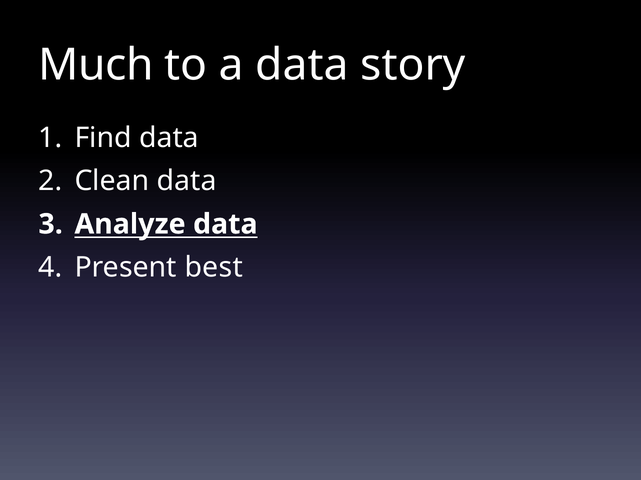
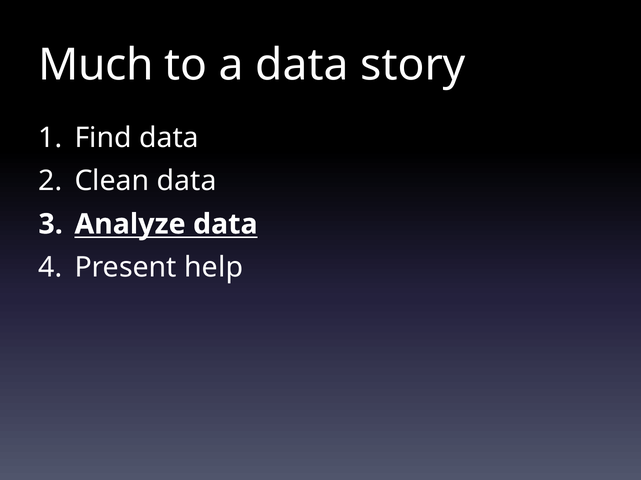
best: best -> help (214, 268)
